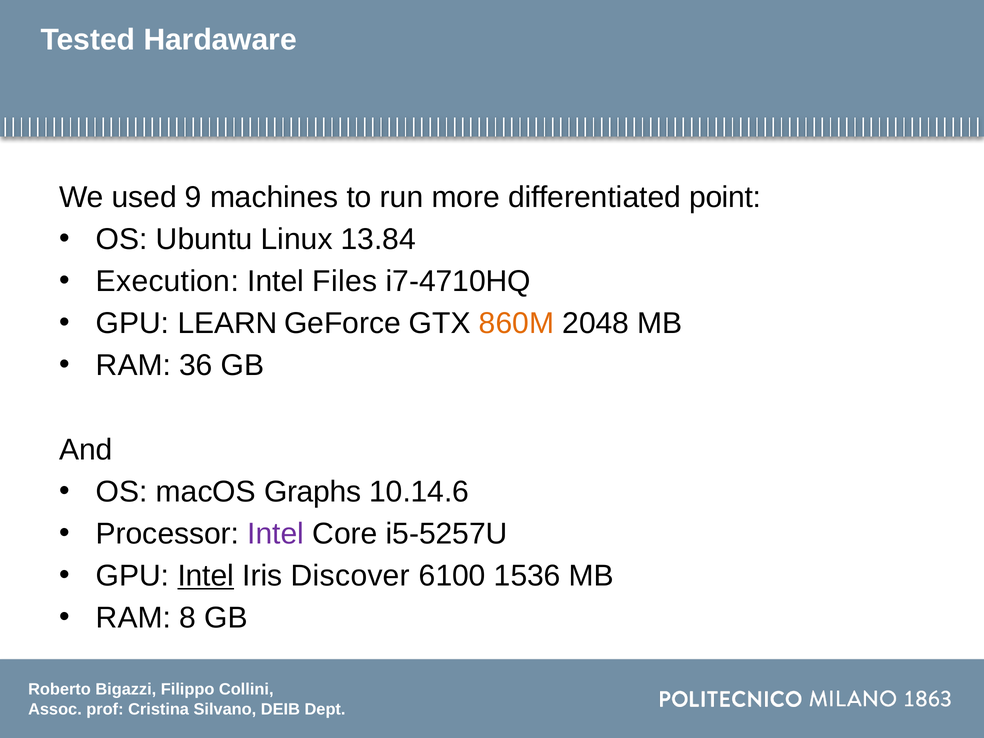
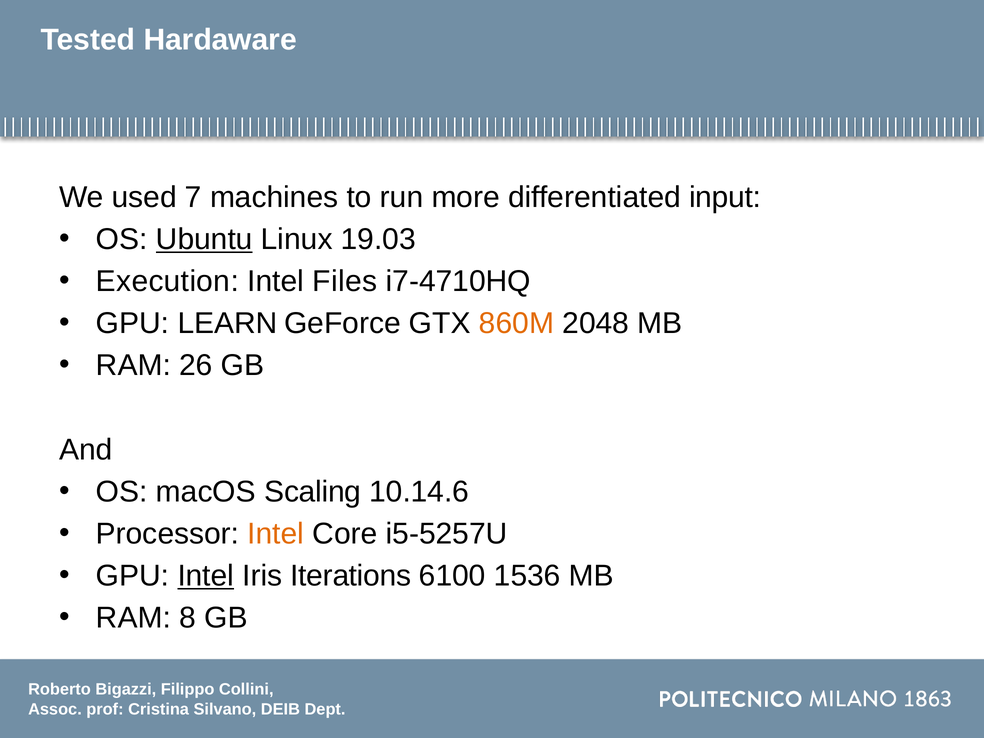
9: 9 -> 7 (193, 197)
point: point -> input (725, 197)
Ubuntu underline: none -> present (204, 239)
13.84: 13.84 -> 19.03 (378, 239)
36: 36 -> 26 (196, 366)
Graphs: Graphs -> Scaling (313, 492)
Intel colour: purple -> orange (276, 534)
Discover: Discover -> Iterations (351, 576)
